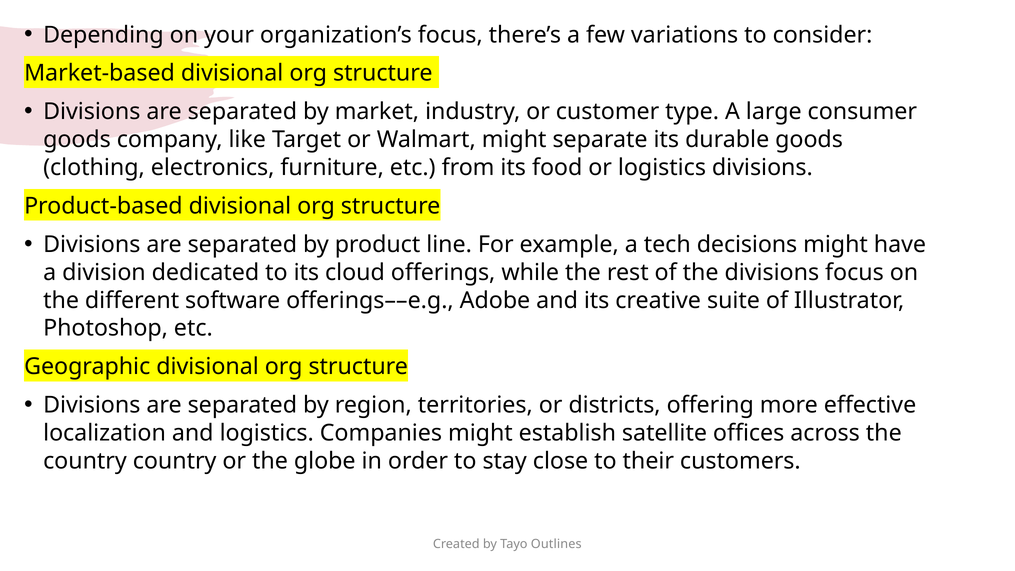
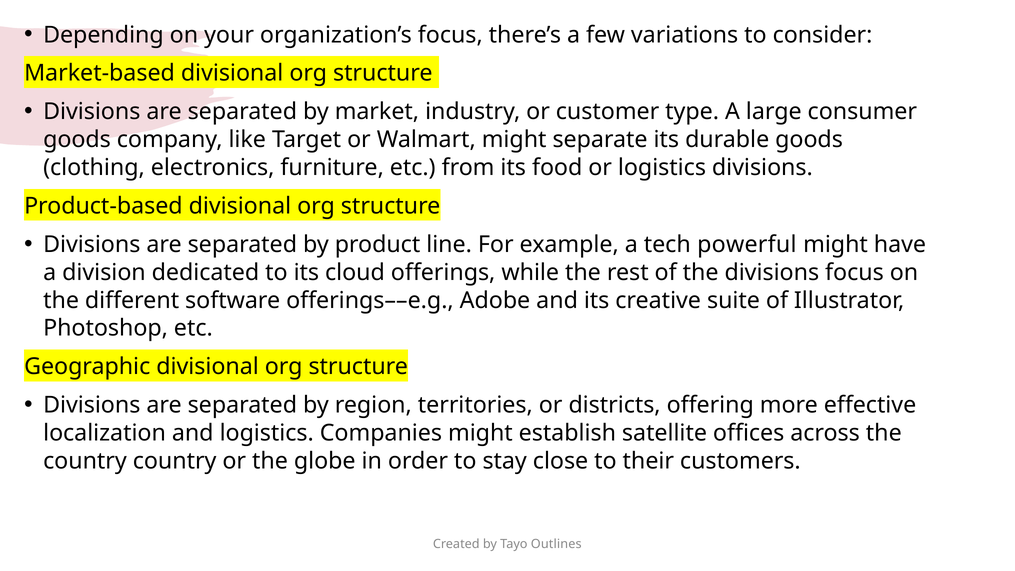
decisions: decisions -> powerful (747, 245)
